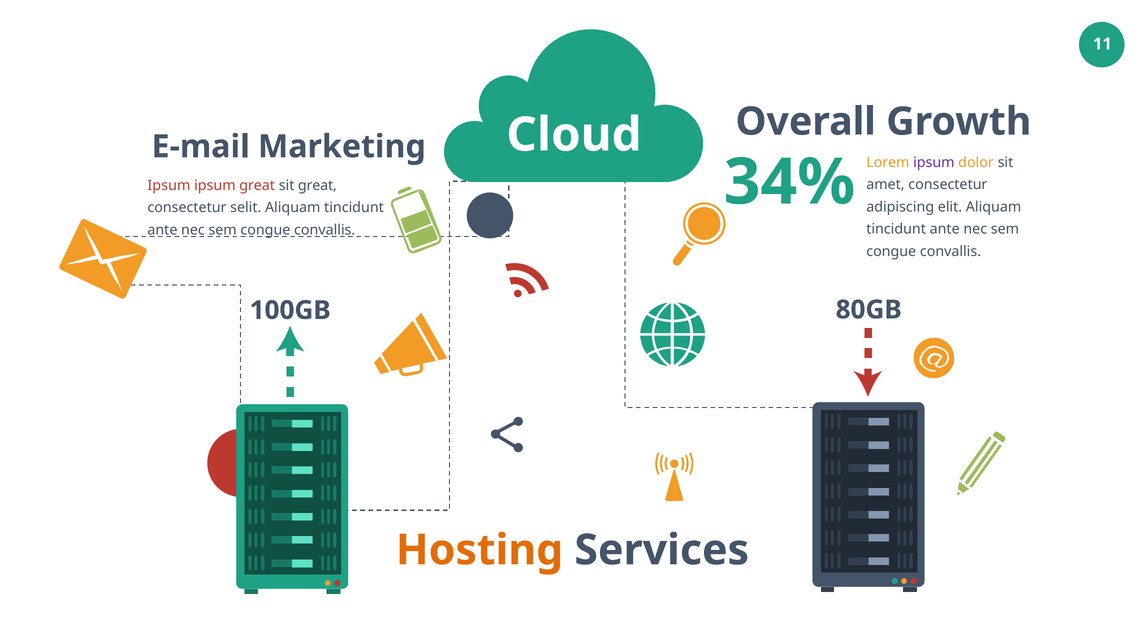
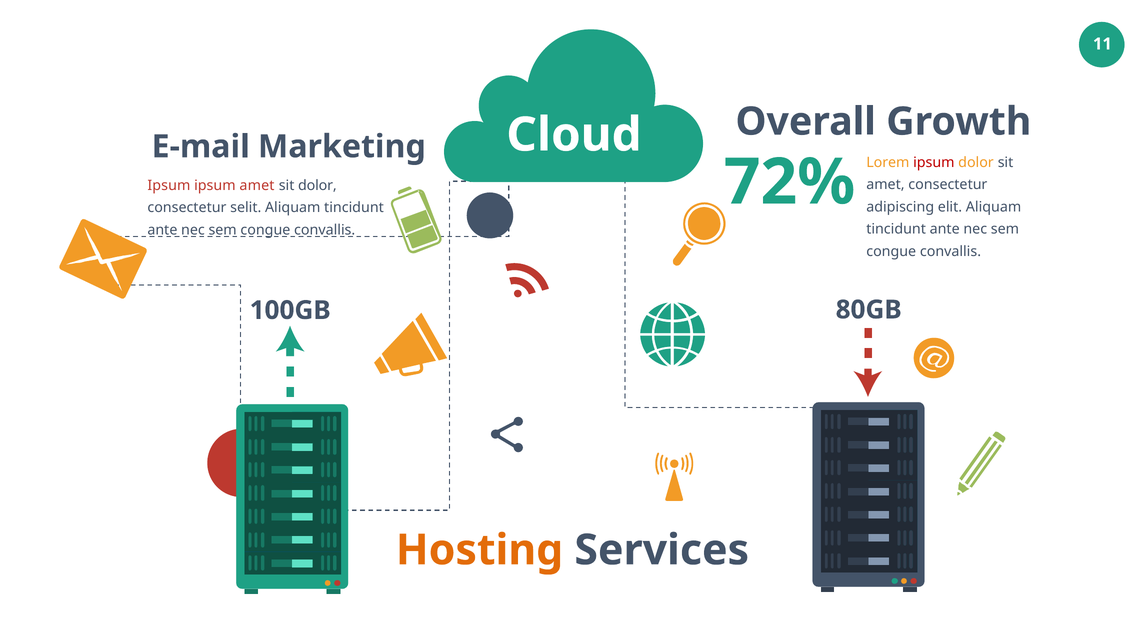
ipsum colour: purple -> red (934, 162)
34%: 34% -> 72% (789, 182)
ipsum great: great -> amet (257, 185)
sit great: great -> dolor (317, 185)
